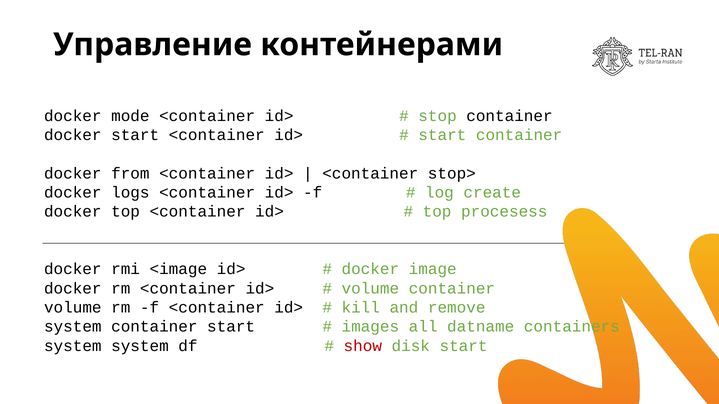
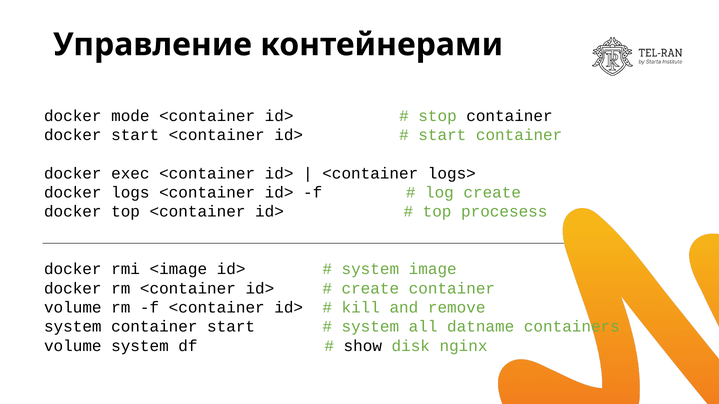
from: from -> exec (130, 174)
stop>: stop> -> logs> (452, 174)
docker: docker -> system (370, 269)
volume: volume -> create (370, 289)
images: images -> system (370, 327)
system: system -> volume (73, 346)
show colour: red -> black (363, 346)
disk start: start -> nginx (464, 346)
